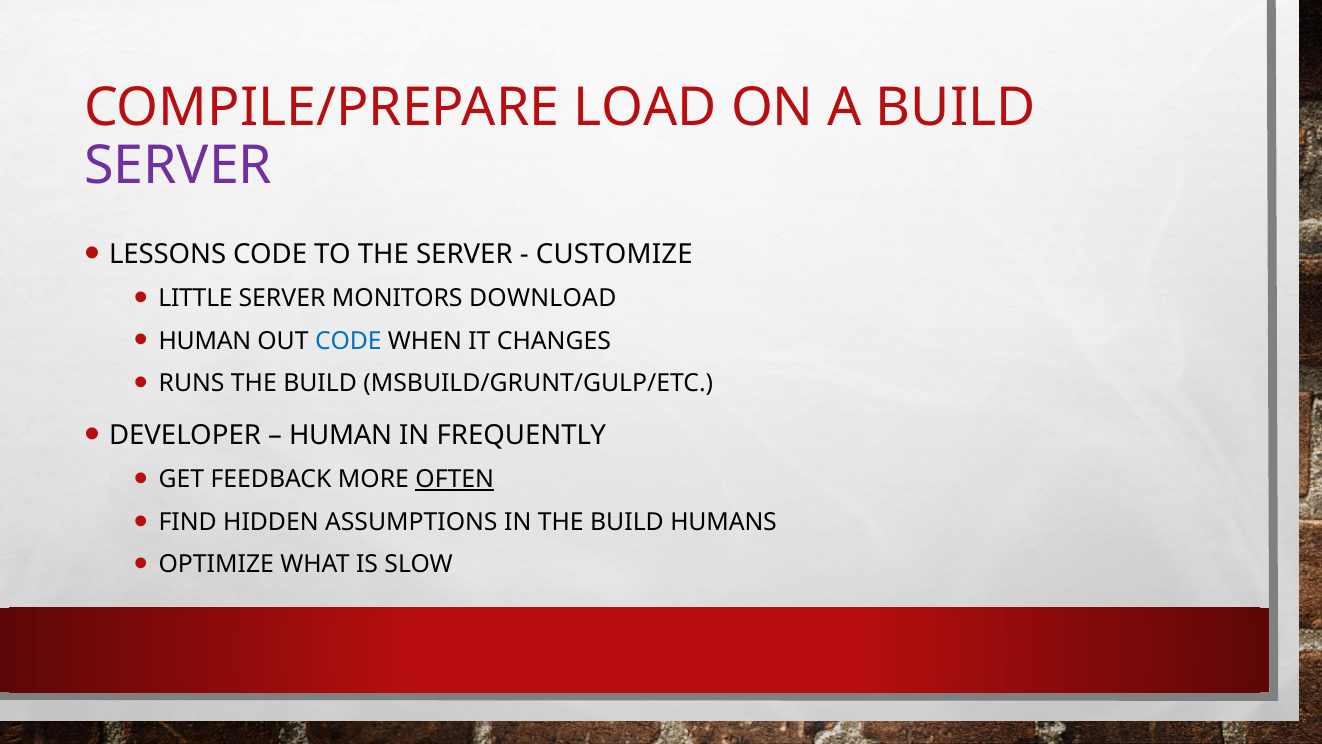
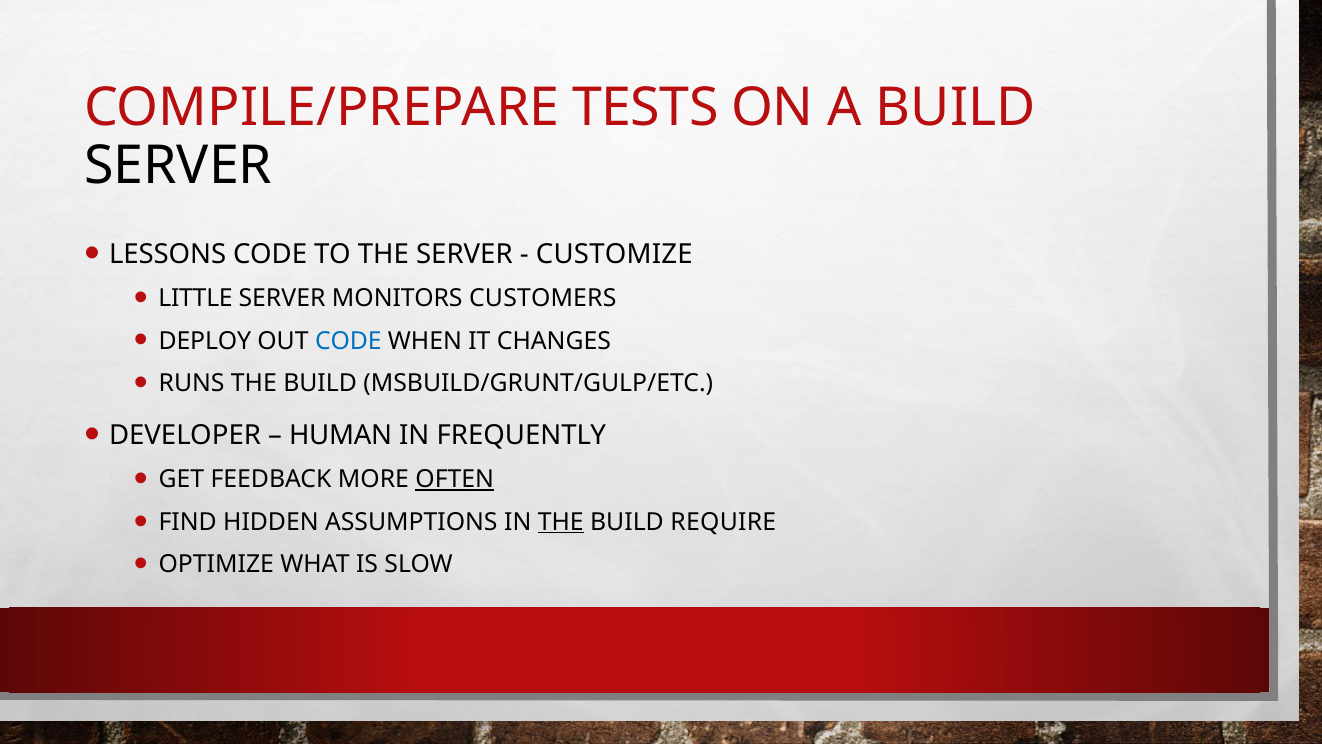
LOAD: LOAD -> TESTS (645, 108)
SERVER colour: purple -> black (178, 166)
DOWNLOAD: DOWNLOAD -> CUSTOMERS (543, 298)
HUMAN: HUMAN -> DEPLOY (205, 341)
THE underline: none -> present (561, 522)
HUMANS: HUMANS -> REQUIRE (723, 522)
